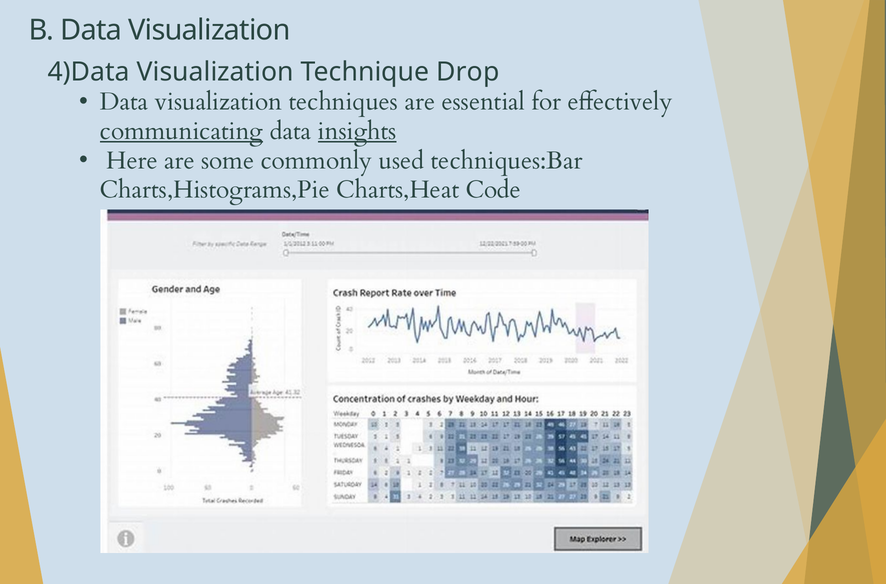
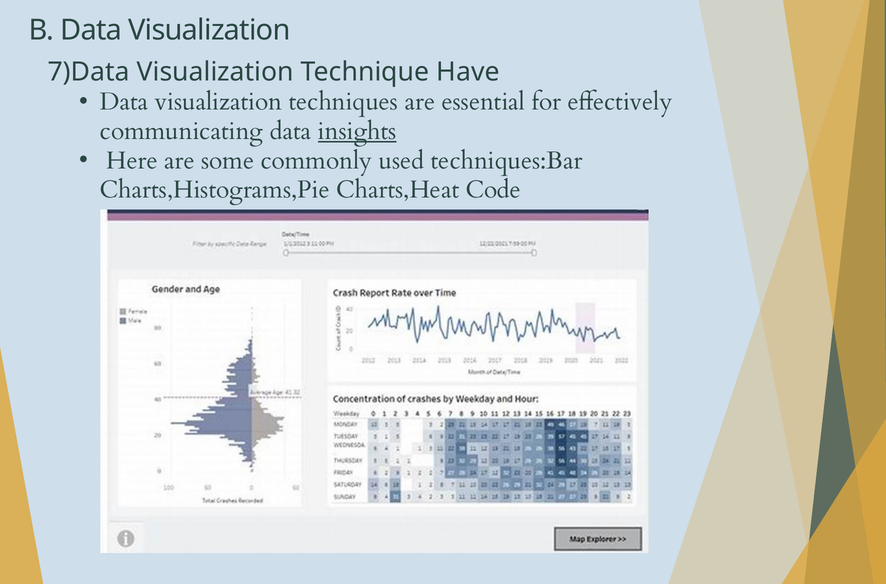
4)Data: 4)Data -> 7)Data (89, 72)
Drop: Drop -> Have (468, 72)
communicating underline: present -> none (182, 131)
